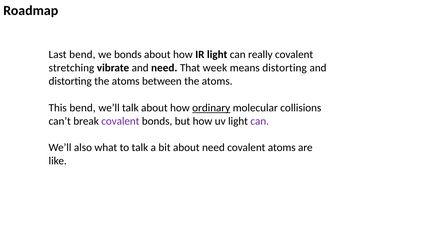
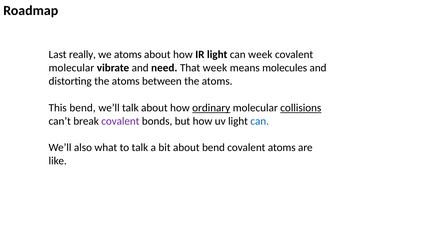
Last bend: bend -> really (82, 55)
we bonds: bonds -> atoms (128, 55)
can really: really -> week (260, 55)
stretching: stretching -> molecular (71, 68)
means distorting: distorting -> molecules (285, 68)
collisions underline: none -> present (301, 108)
can colour: purple -> blue (260, 121)
about need: need -> bend (213, 148)
